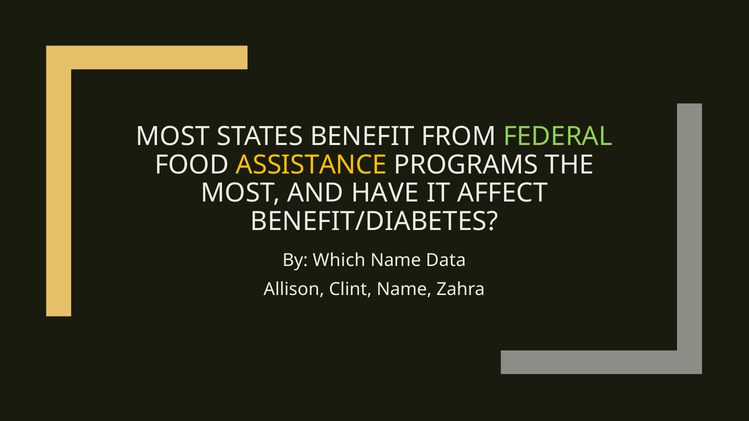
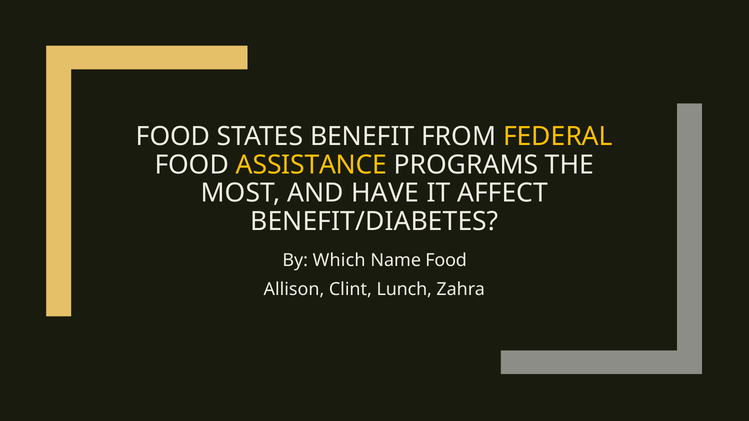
MOST: MOST -> FOOD (173, 137)
FEDERAL colour: light green -> yellow (558, 137)
Name Data: Data -> Food (446, 261)
Clint Name: Name -> Lunch (404, 289)
